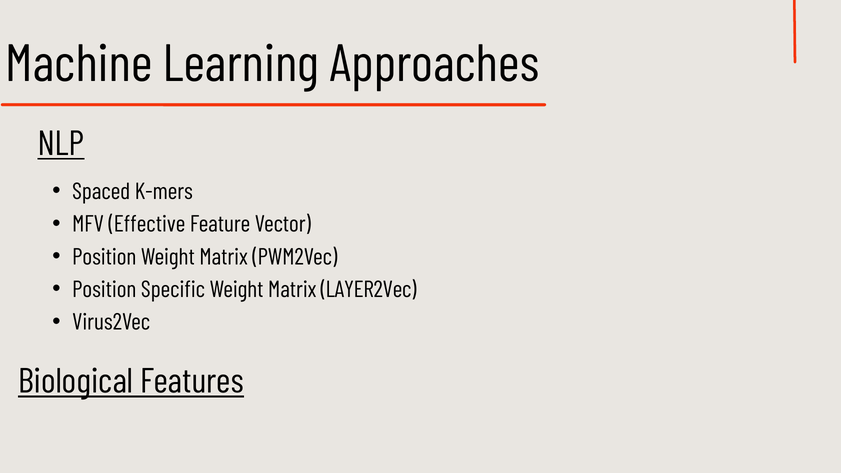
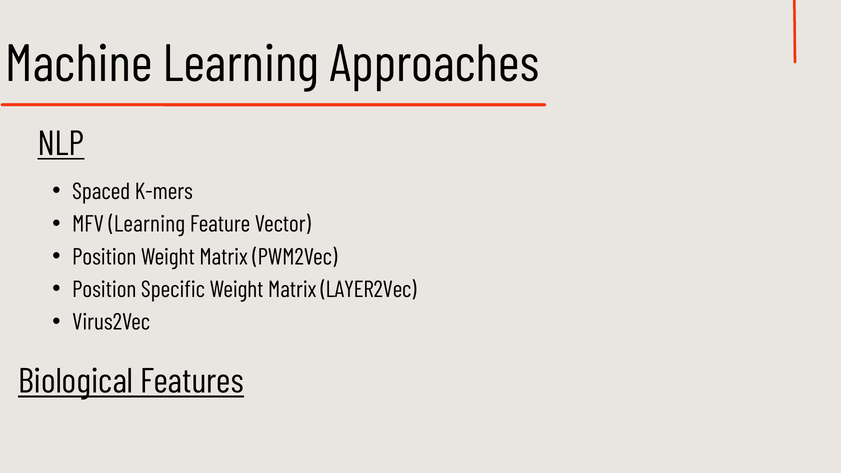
MFV Effective: Effective -> Learning (147, 224)
